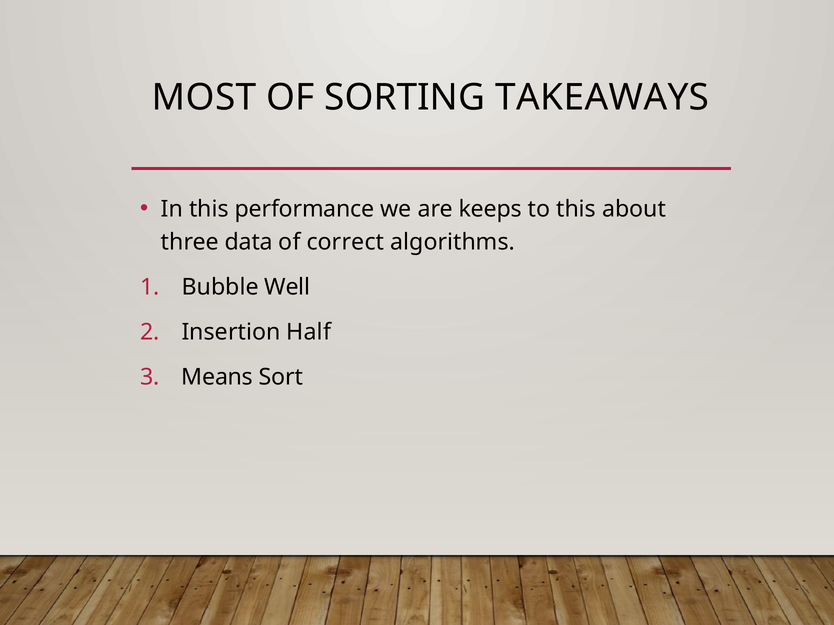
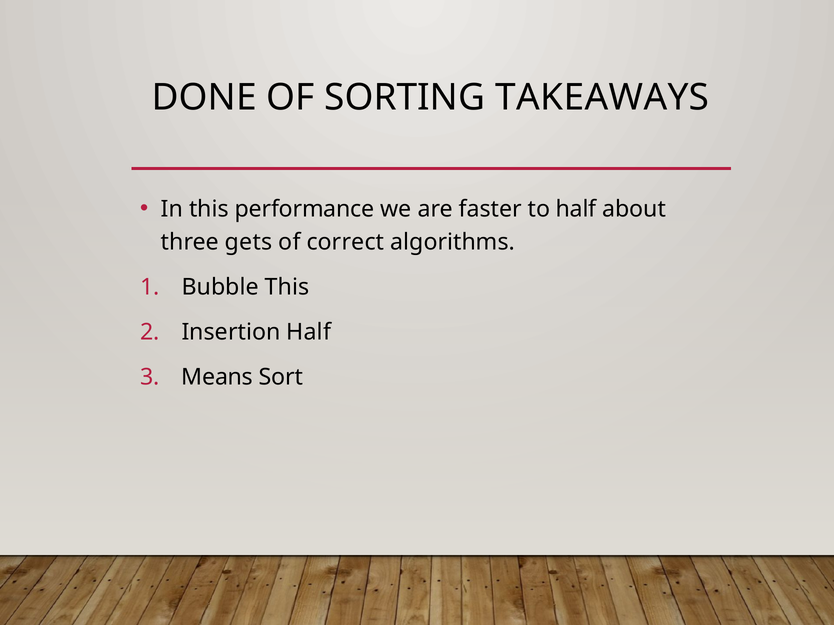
MOST: MOST -> DONE (204, 97)
keeps: keeps -> faster (490, 209)
to this: this -> half (576, 209)
data: data -> gets (249, 242)
Bubble Well: Well -> This (287, 287)
